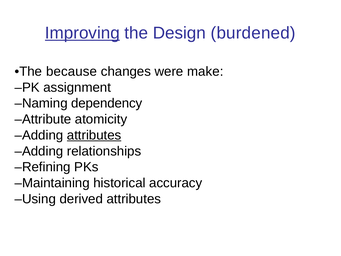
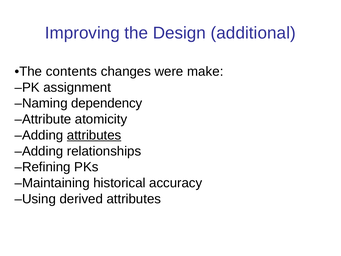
Improving underline: present -> none (82, 33)
burdened: burdened -> additional (253, 33)
because: because -> contents (71, 71)
